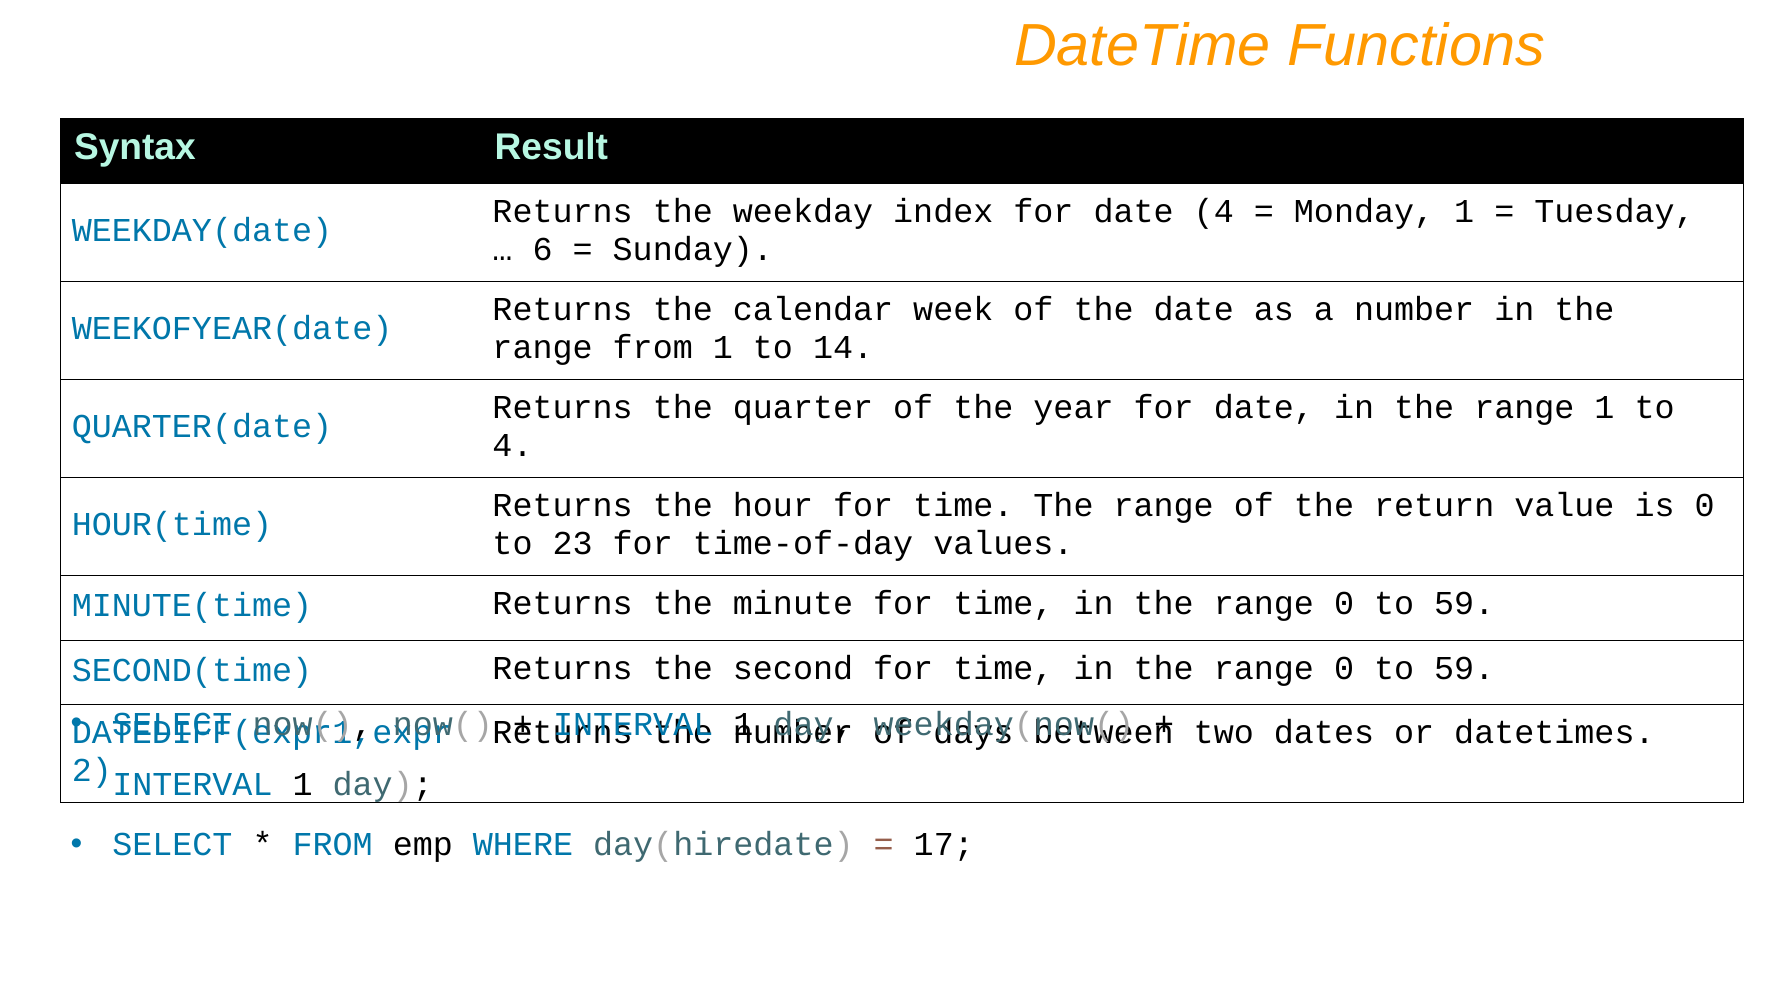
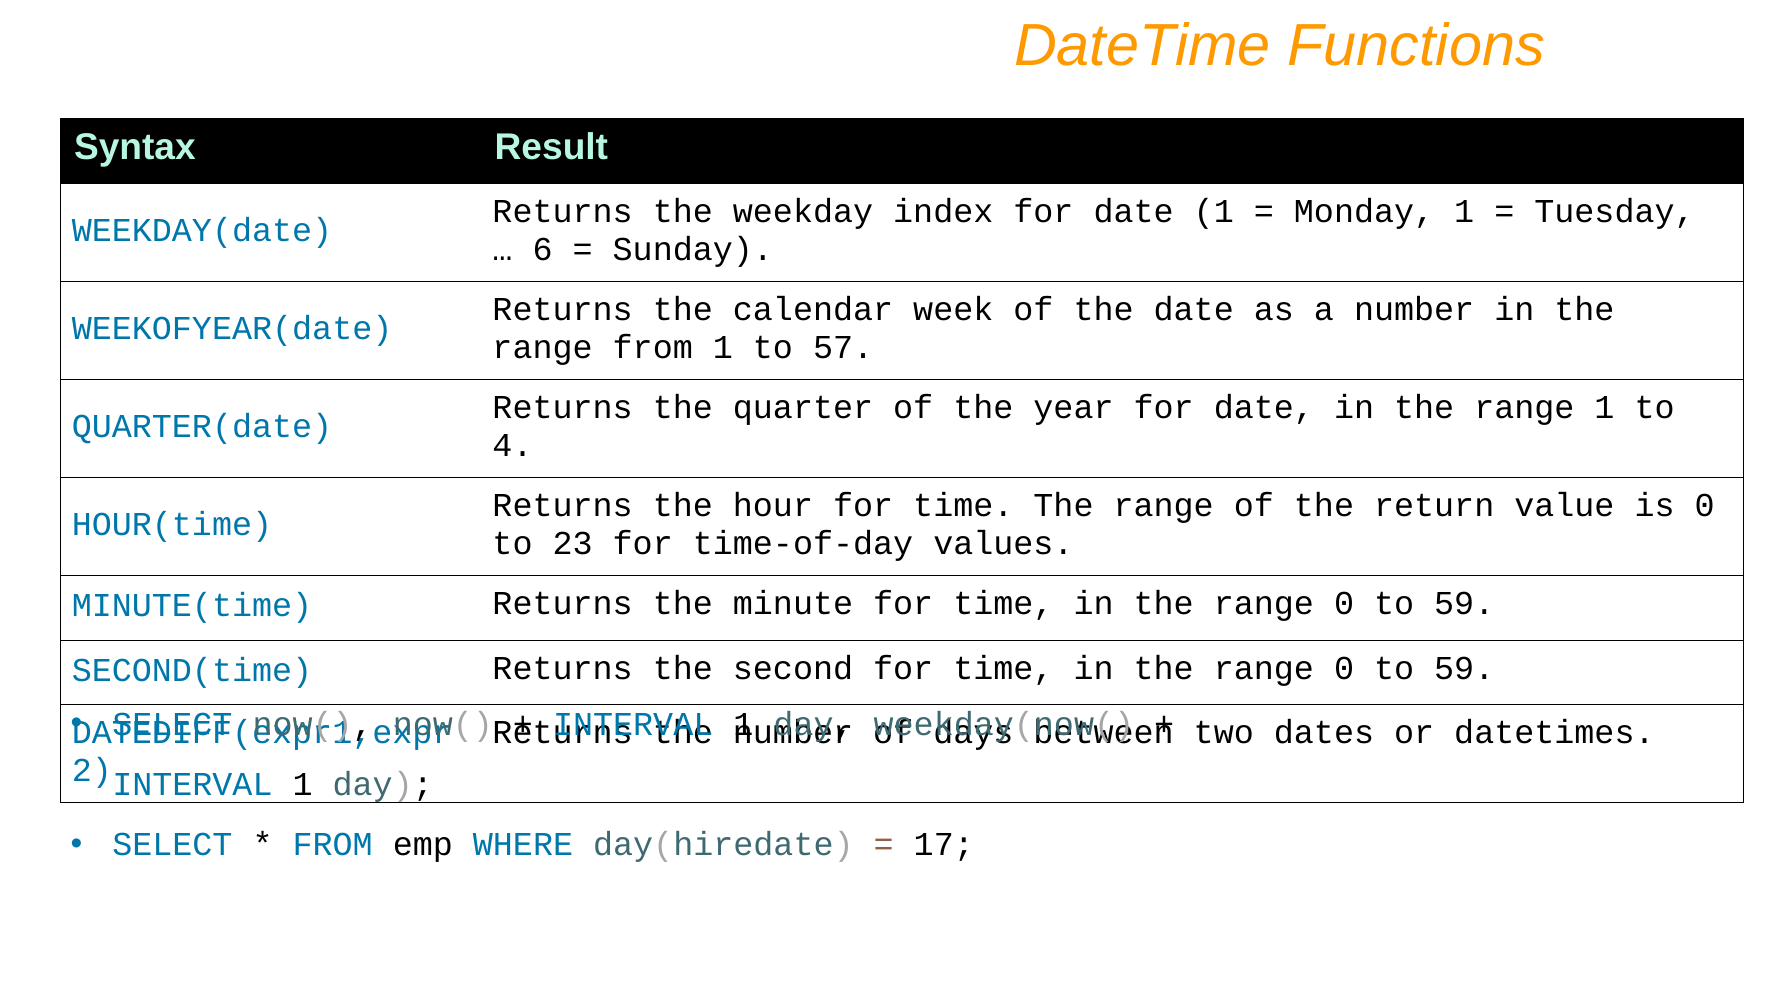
date 4: 4 -> 1 (1214, 211)
14: 14 -> 57 (843, 347)
